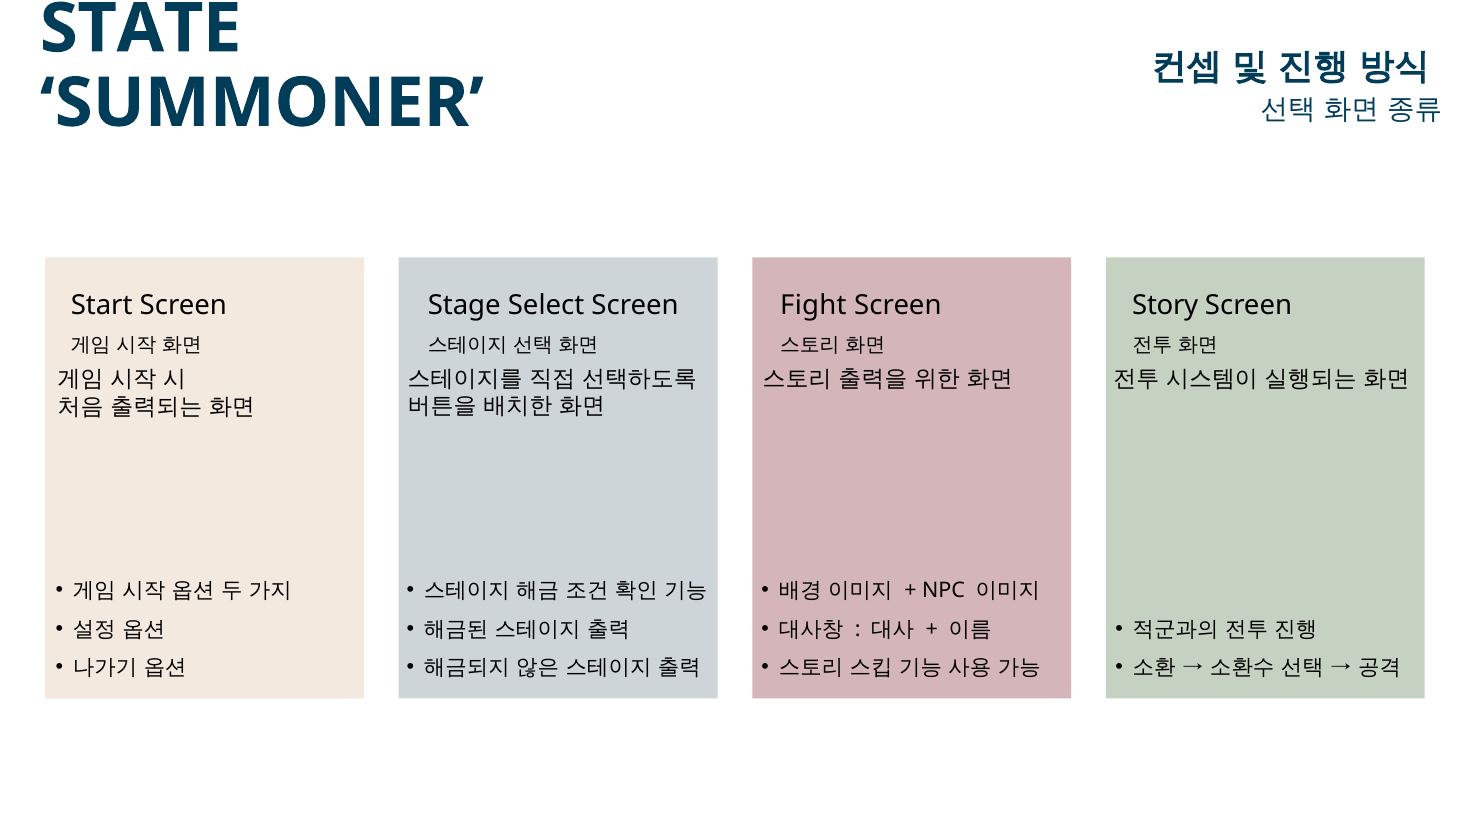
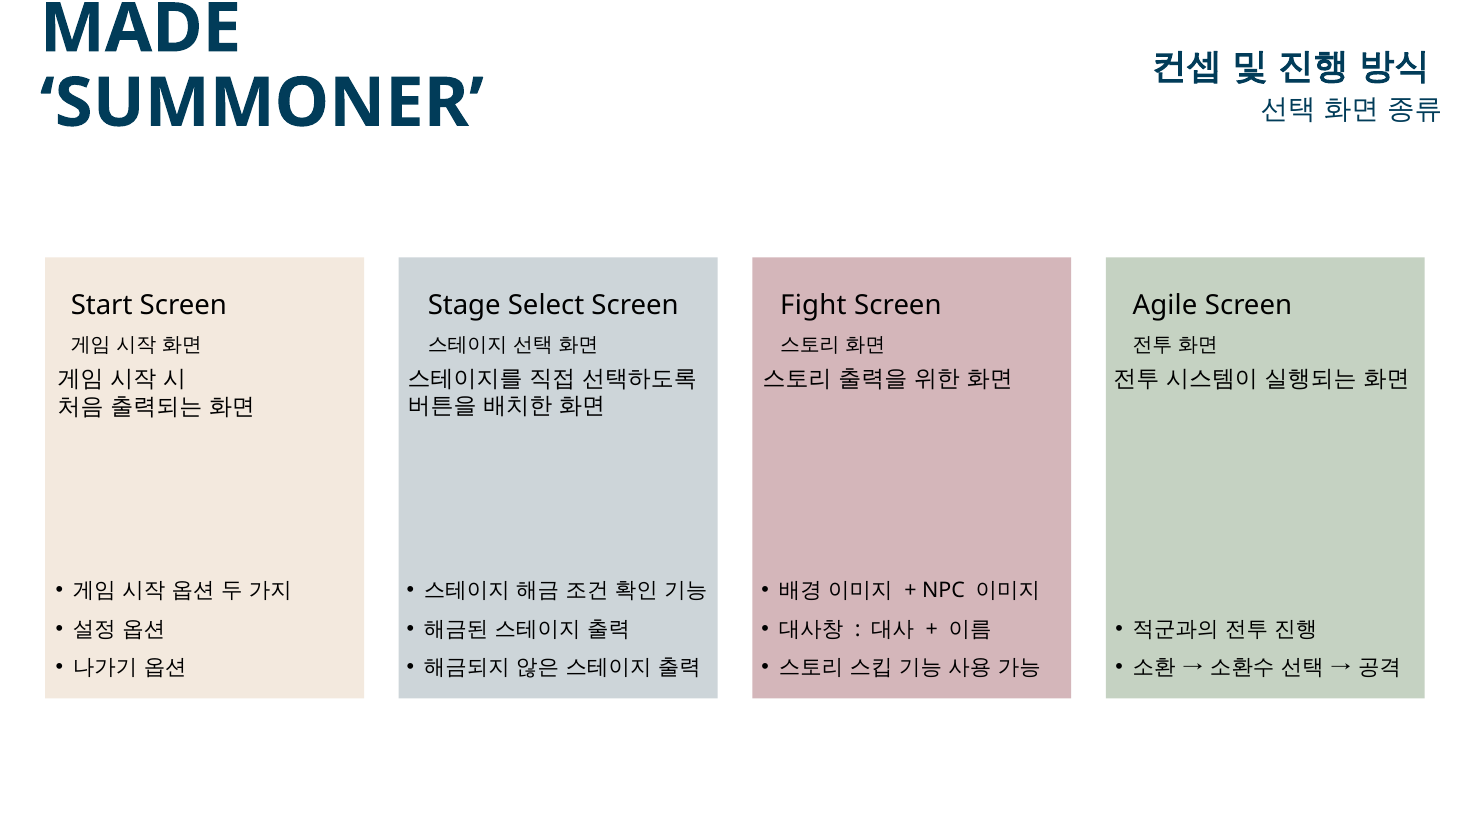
STATE: STATE -> MADE (140, 29)
Story: Story -> Agile (1165, 305)
